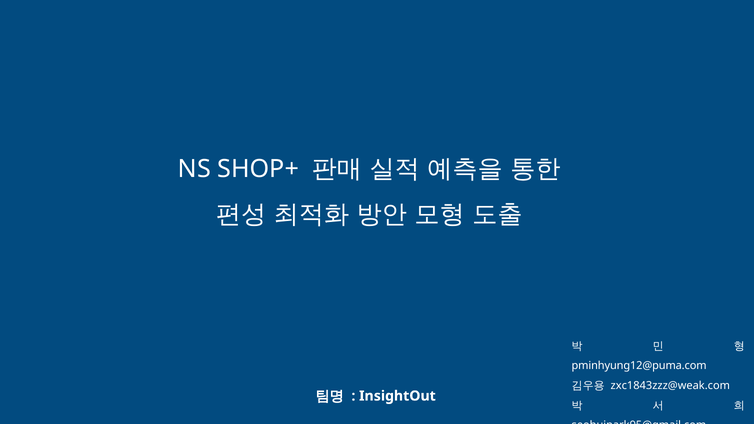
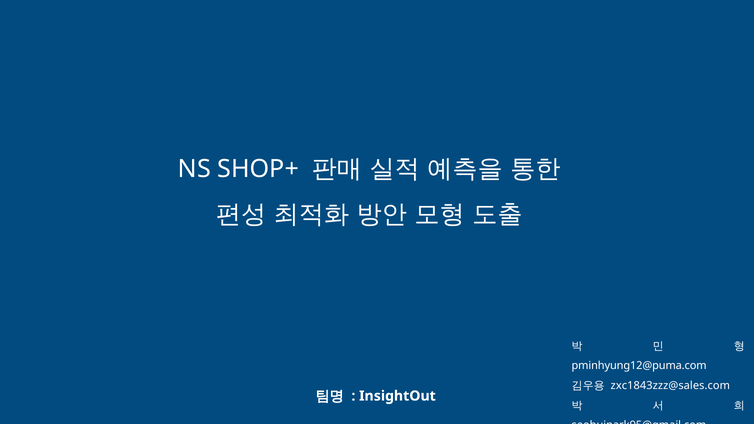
zxc1843zzz@weak.com: zxc1843zzz@weak.com -> zxc1843zzz@sales.com (670, 386)
